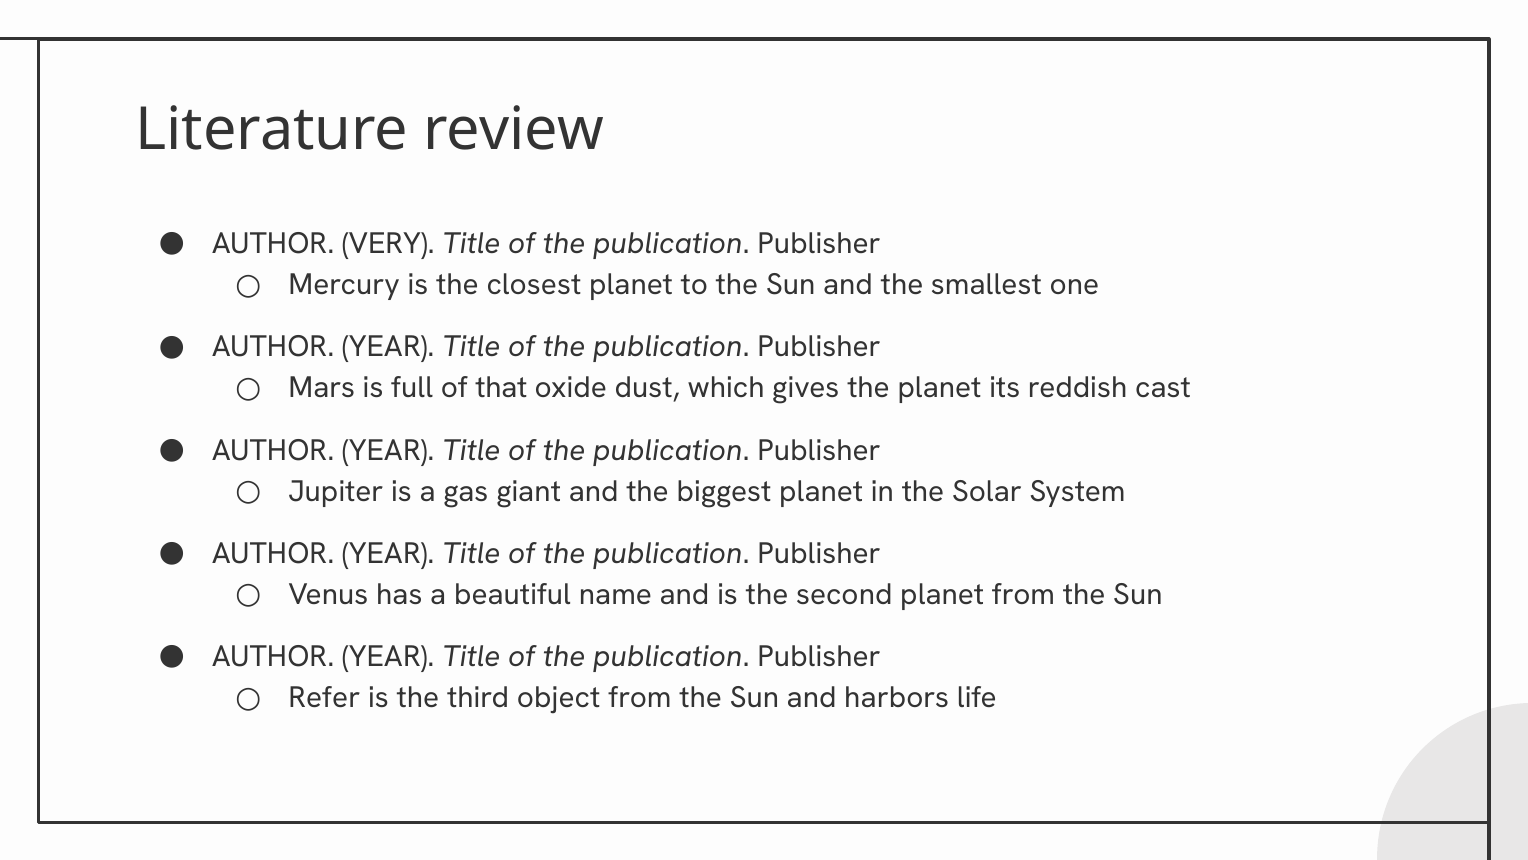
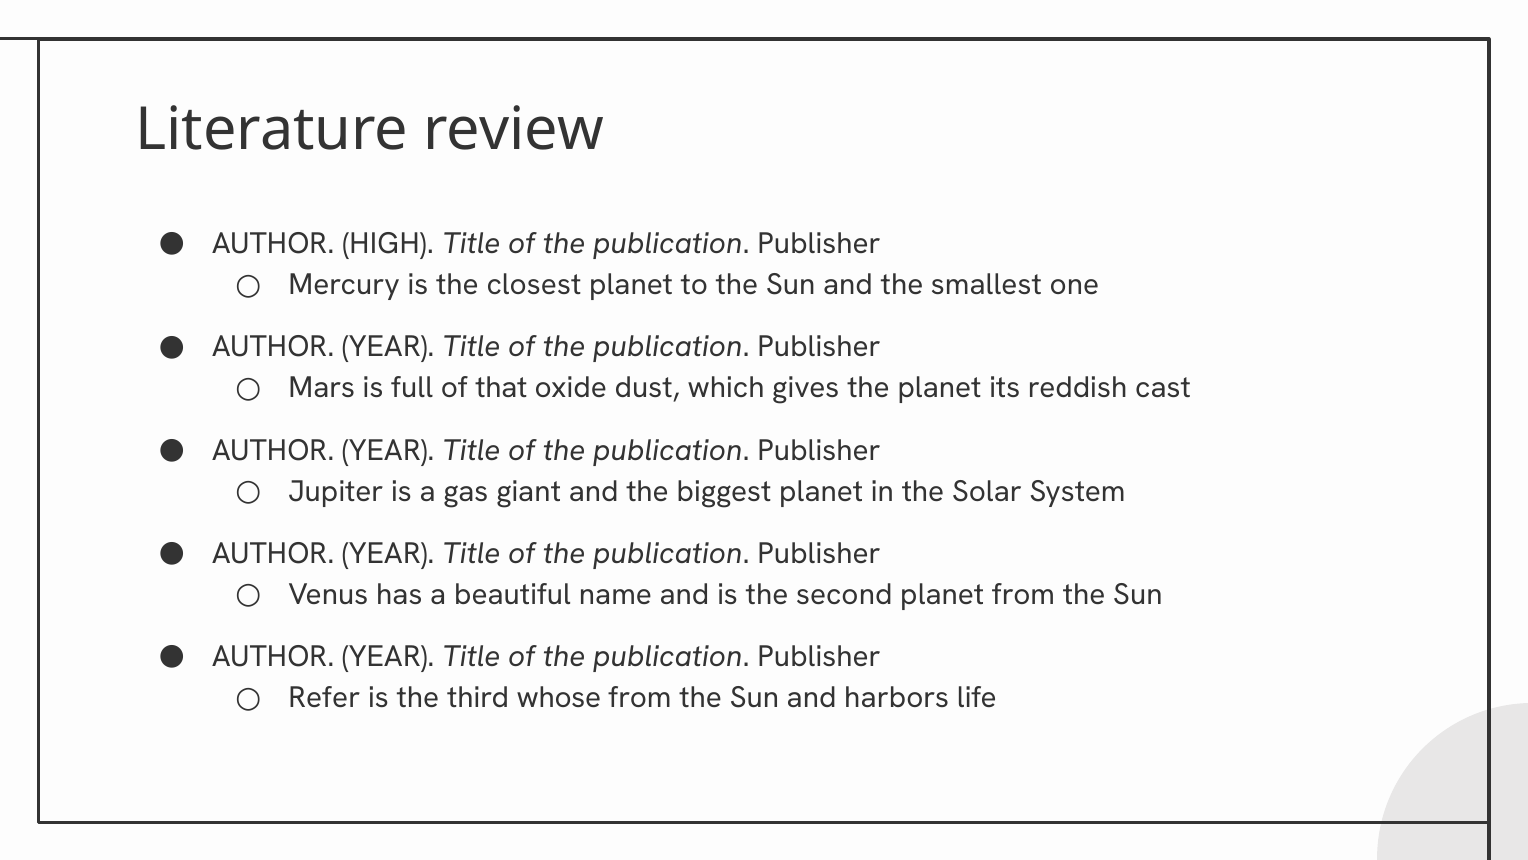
VERY: VERY -> HIGH (388, 244)
object: object -> whose (559, 697)
